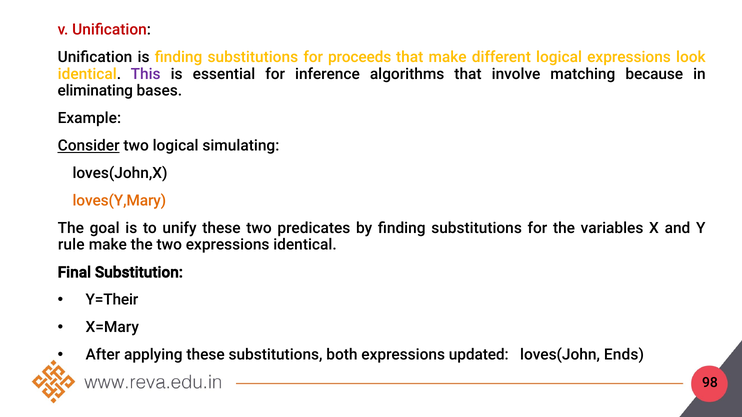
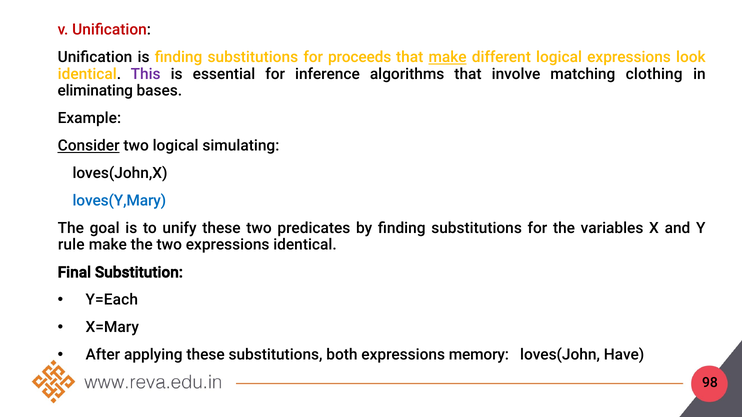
make underline: none -> present (448, 57)
because: because -> clothing (654, 74)
loves(Y,Mary colour: orange -> blue (119, 201)
Y=Their: Y=Their -> Y=Each (112, 300)
updated: updated -> memory (479, 355)
Ends: Ends -> Have (624, 355)
